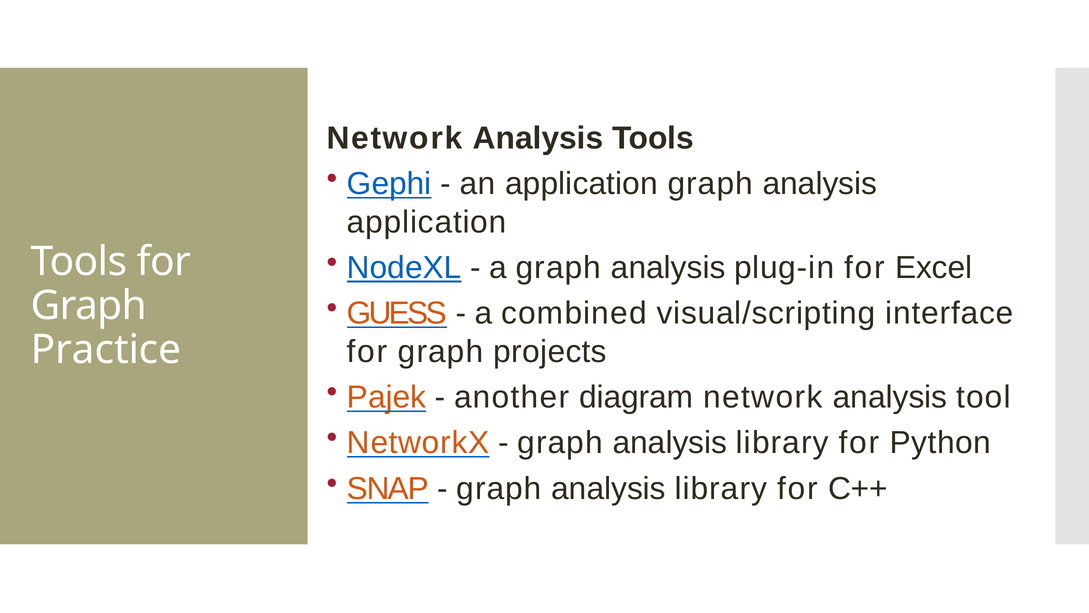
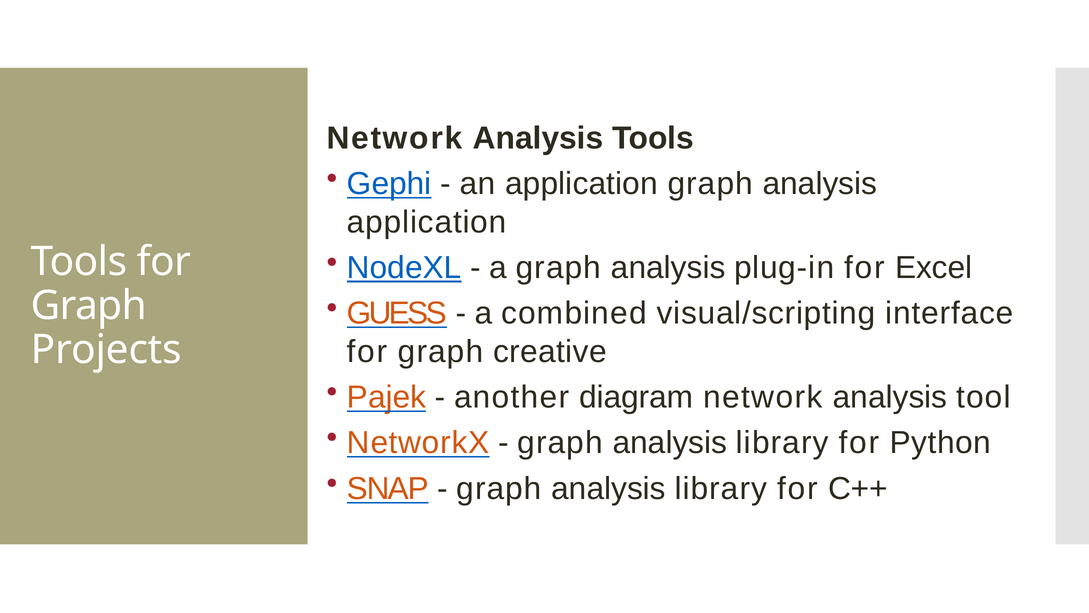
projects: projects -> creative (550, 351)
Practice: Practice -> Projects (106, 350)
